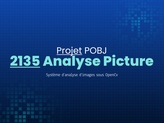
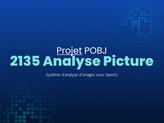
2135 underline: present -> none (25, 61)
